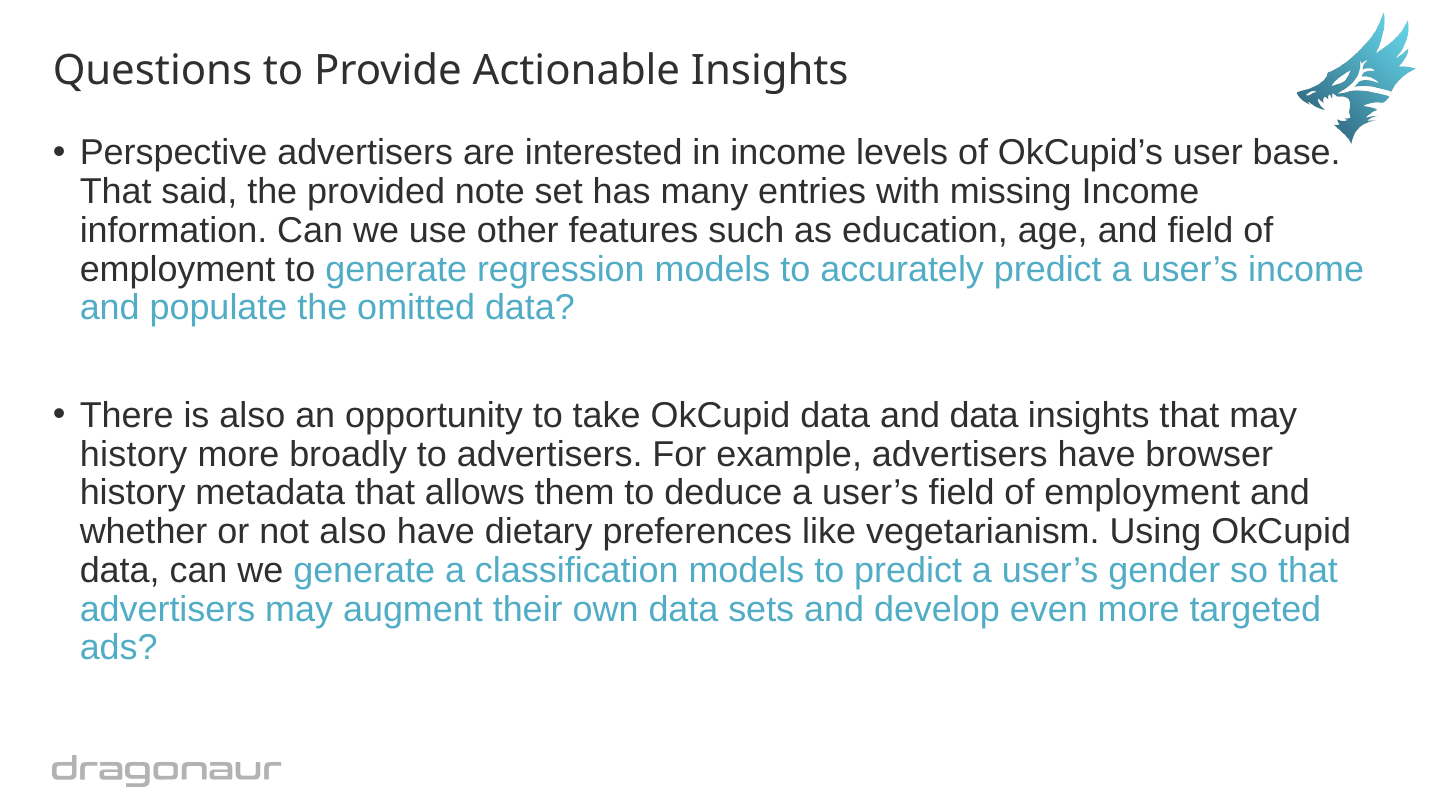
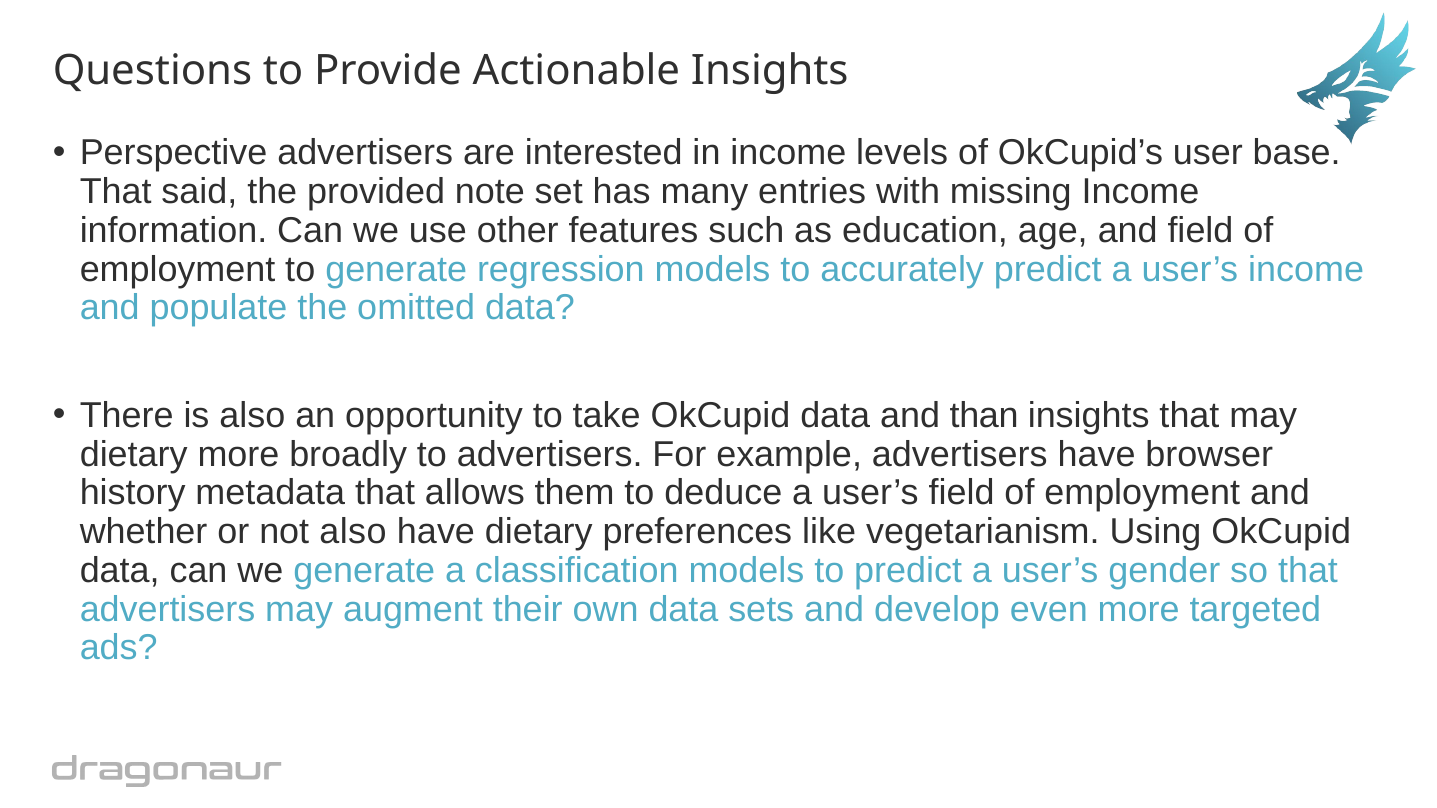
and data: data -> than (984, 416)
history: history -> dietary (134, 454)
